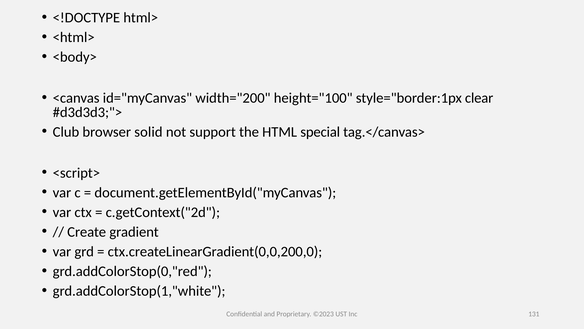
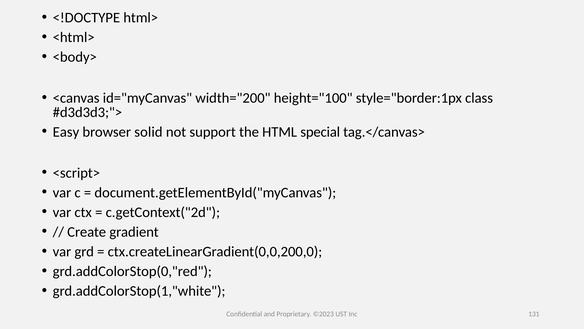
clear: clear -> class (479, 98)
Club: Club -> Easy (66, 132)
